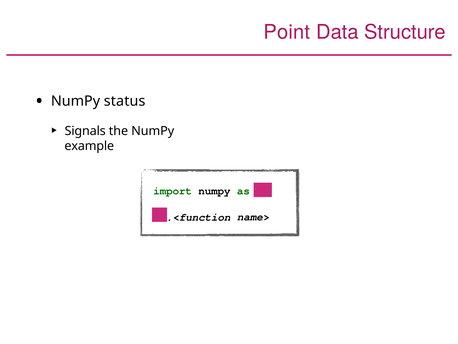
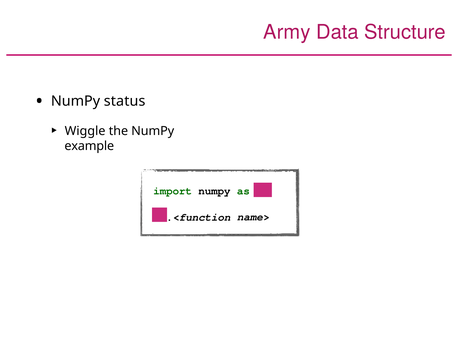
Point: Point -> Army (287, 32)
Signals: Signals -> Wiggle (85, 131)
